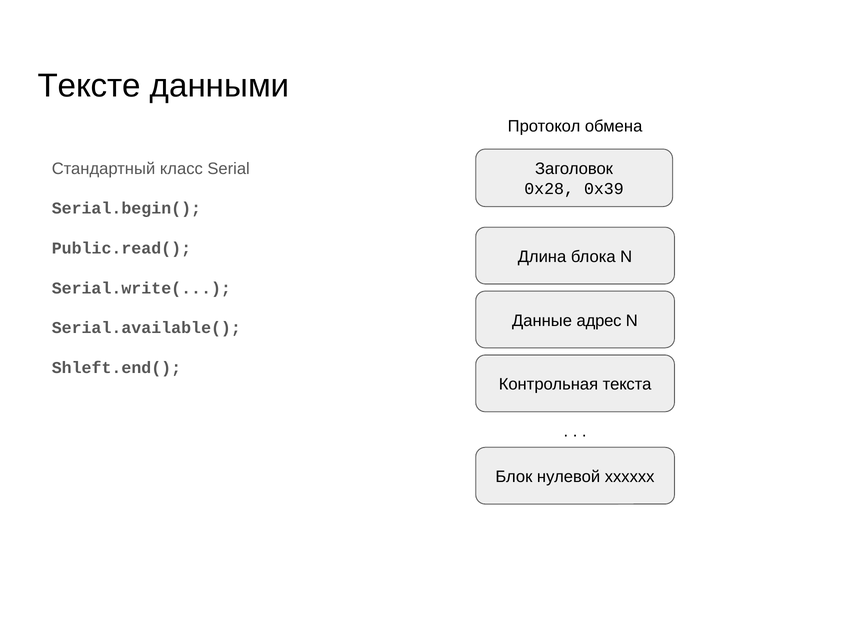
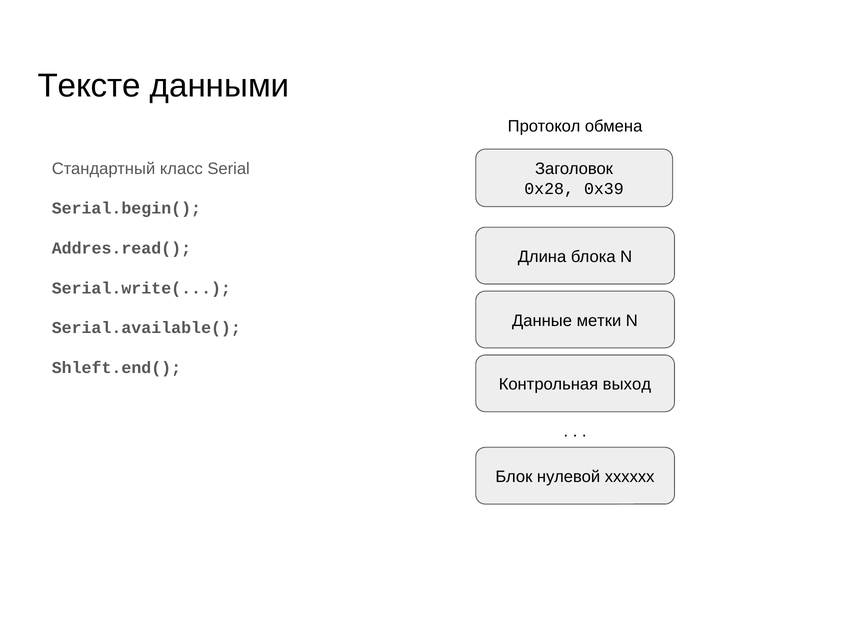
Public.read(: Public.read( -> Addres.read( (121, 248)
адрес: адрес -> метки (599, 321)
текста: текста -> выход (627, 385)
